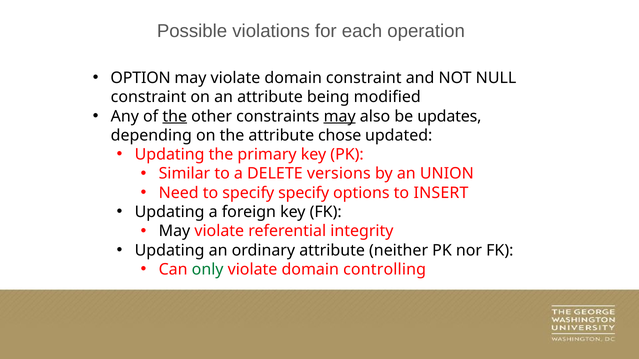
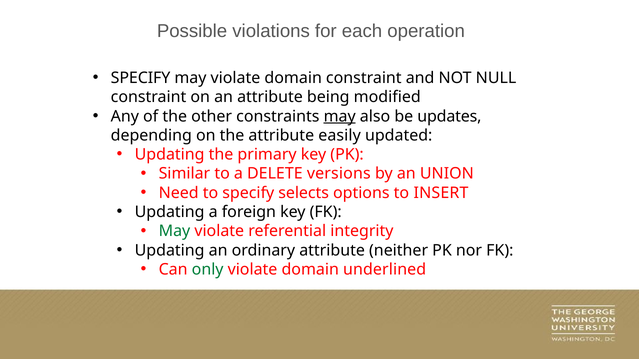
OPTION: OPTION -> SPECIFY (141, 78)
the underline: present -> none (175, 116)
chose: chose -> easily (340, 136)
specify specify: specify -> selects (304, 193)
May colour: black -> green (174, 231)
controlling: controlling -> underlined (385, 270)
